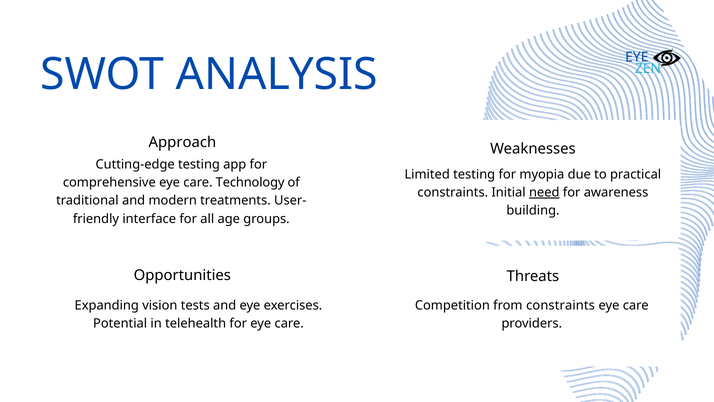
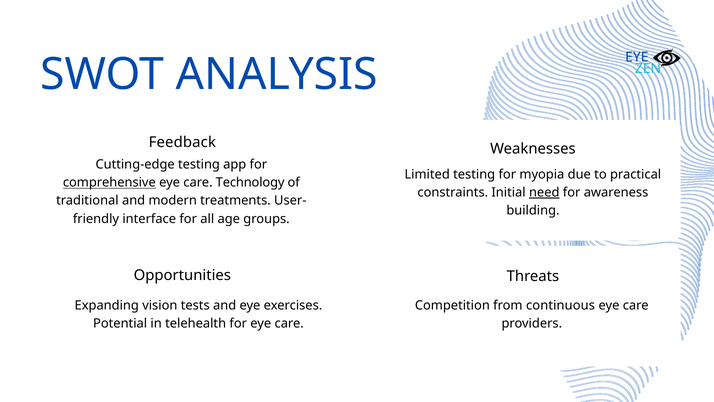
Approach: Approach -> Feedback (182, 142)
comprehensive underline: none -> present (109, 182)
from constraints: constraints -> continuous (561, 305)
